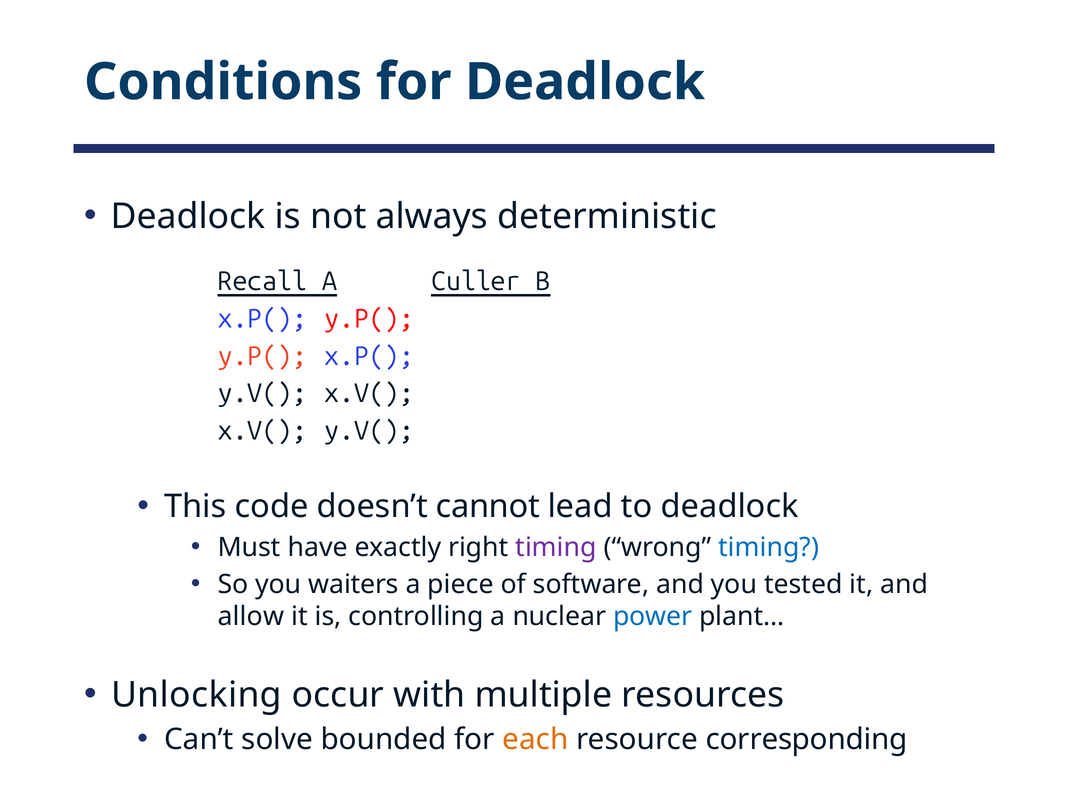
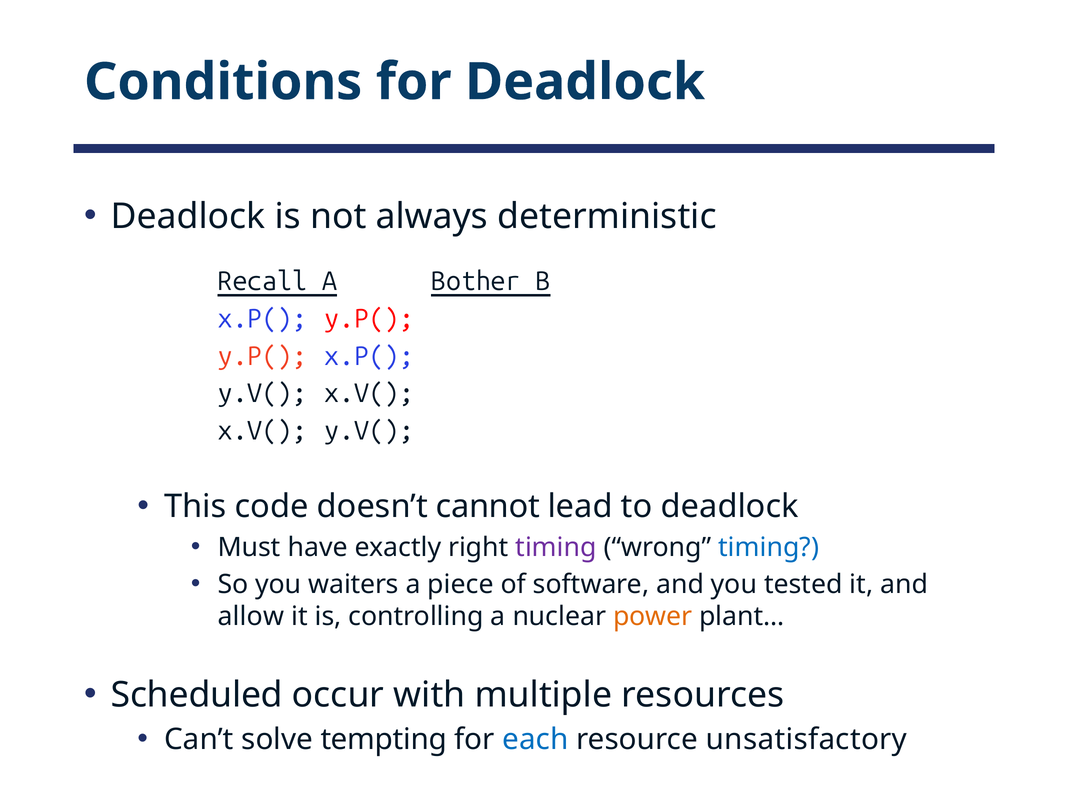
Culler: Culler -> Bother (476, 282)
power colour: blue -> orange (653, 617)
Unlocking: Unlocking -> Scheduled (197, 695)
bounded: bounded -> tempting (384, 740)
each colour: orange -> blue (536, 740)
corresponding: corresponding -> unsatisfactory (806, 740)
